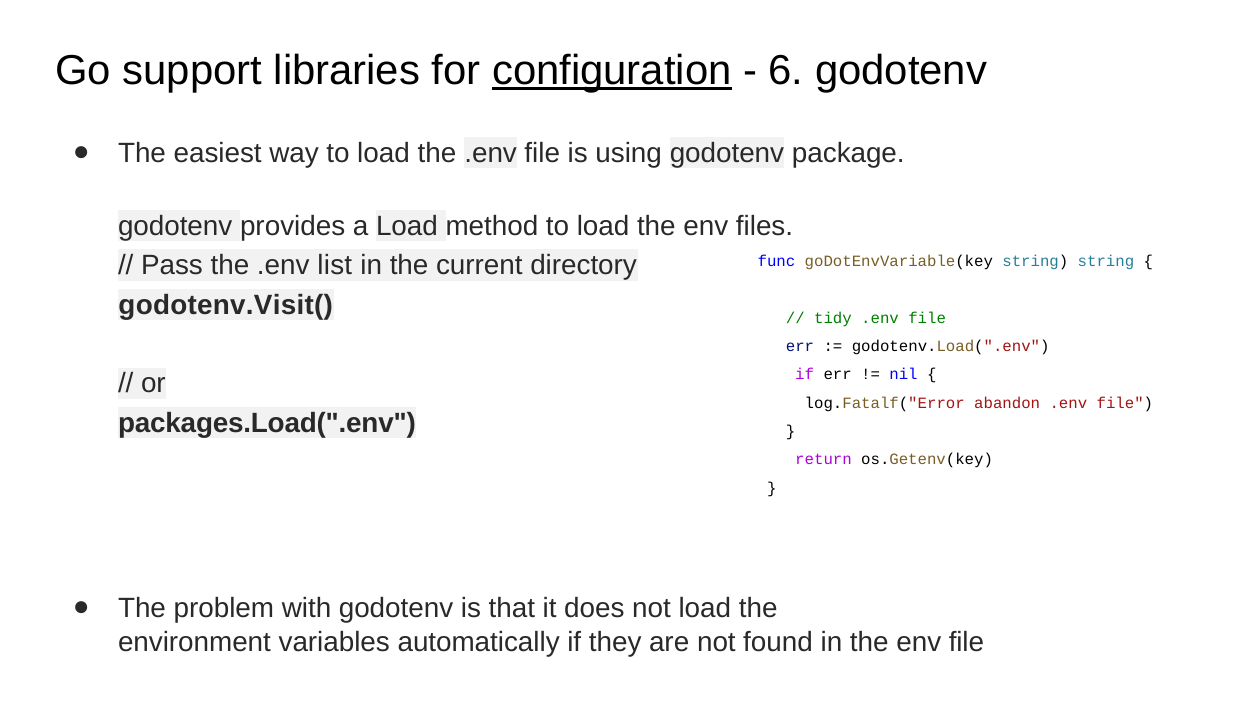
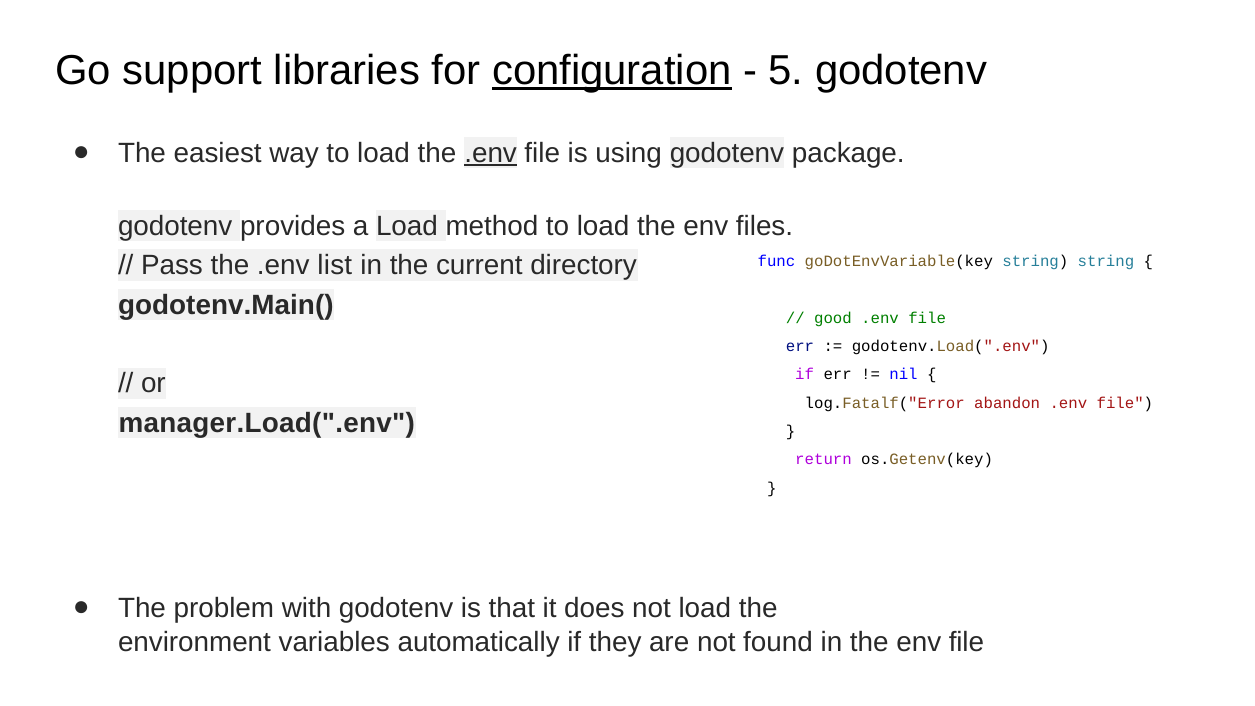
6: 6 -> 5 (786, 70)
.env underline: none -> present (491, 153)
godotenv.Visit(: godotenv.Visit( -> godotenv.Main( (226, 305)
tidy: tidy -> good (833, 318)
packages.Load(".env: packages.Load(".env -> manager.Load(".env (267, 423)
